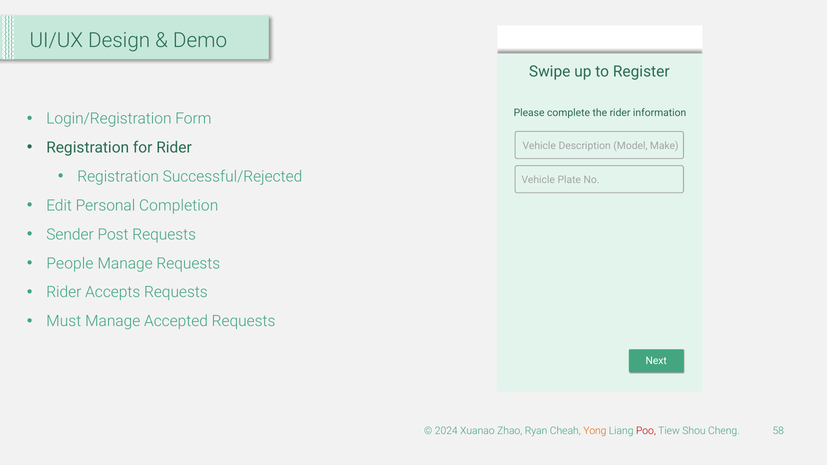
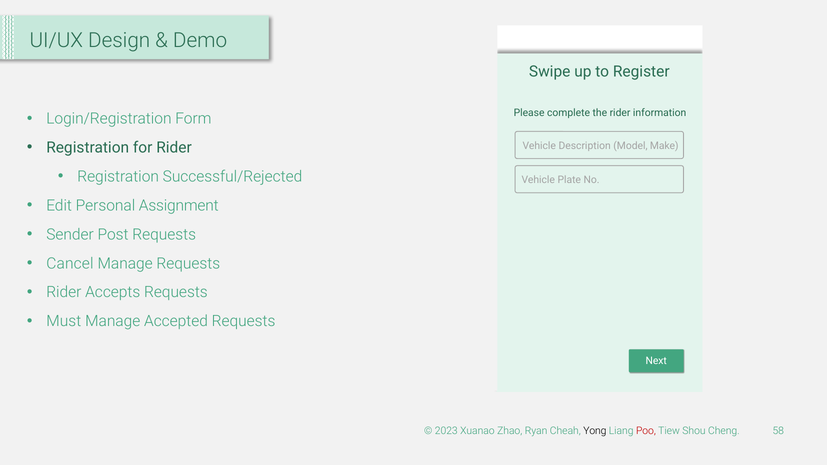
Completion: Completion -> Assignment (179, 206)
People: People -> Cancel (70, 263)
2024: 2024 -> 2023 (446, 431)
Yong colour: orange -> black (595, 431)
